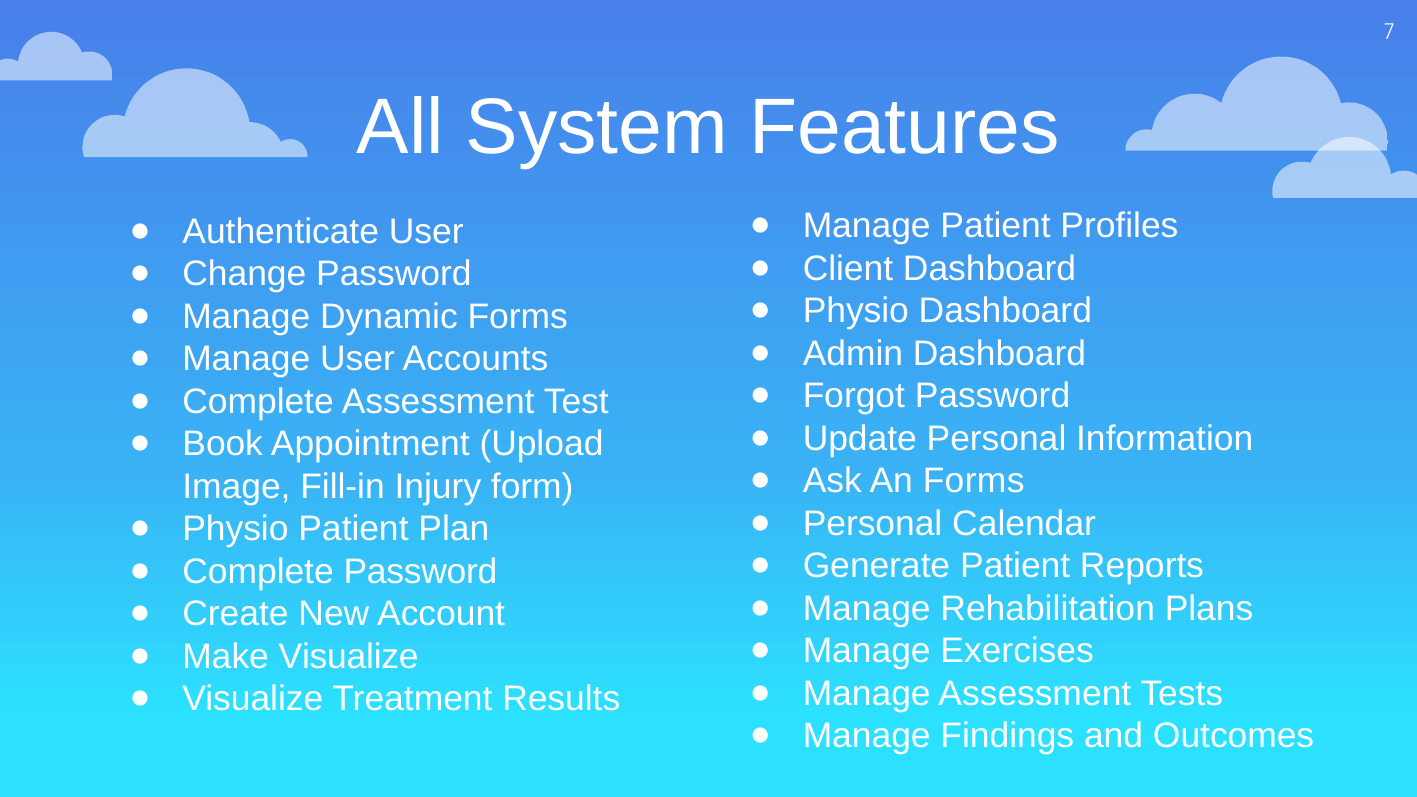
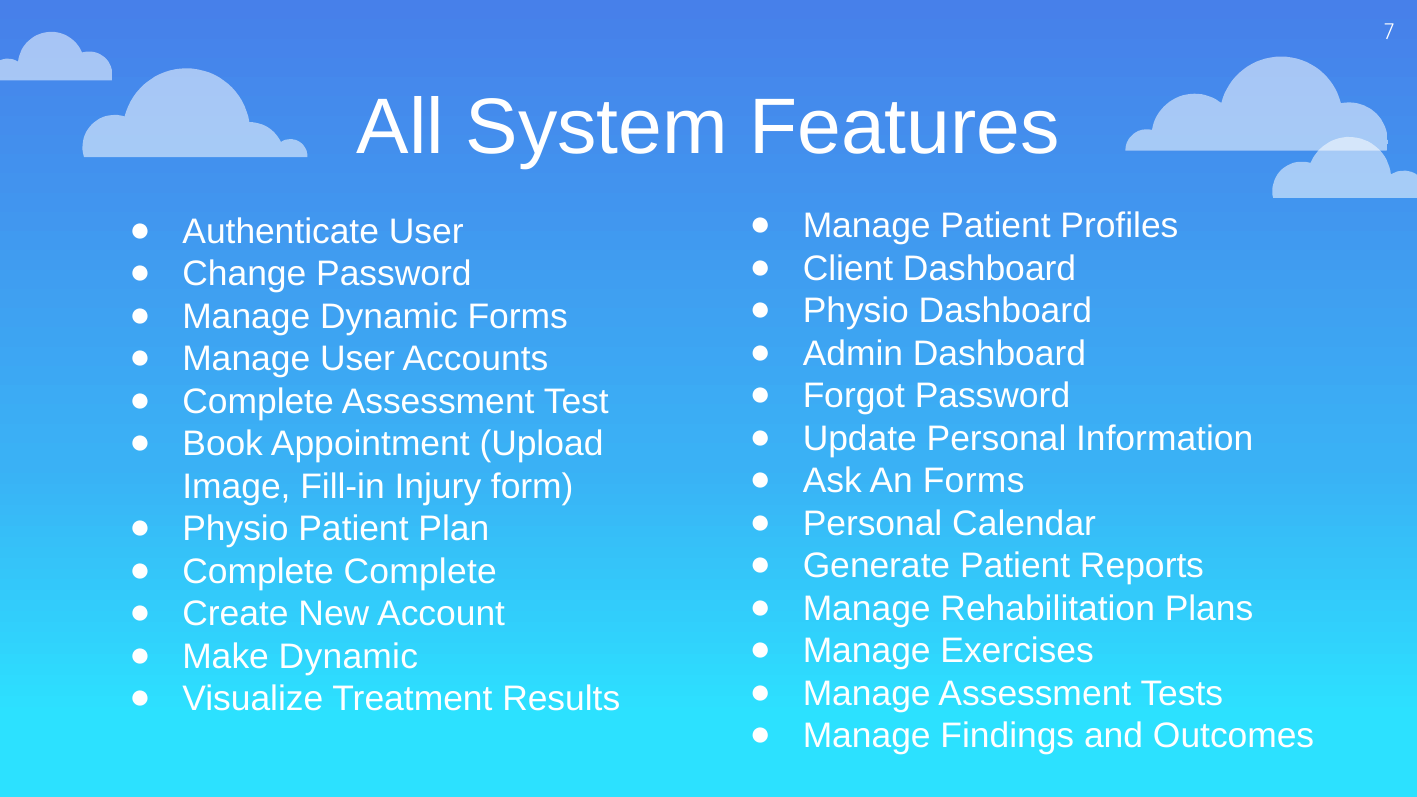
Complete Password: Password -> Complete (420, 572)
Make Visualize: Visualize -> Dynamic (348, 657)
